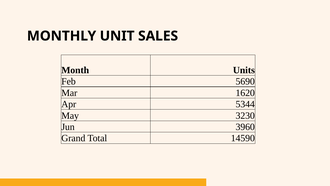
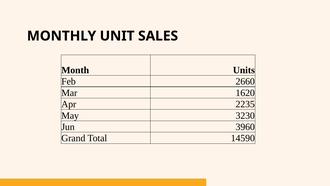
5690: 5690 -> 2660 (245, 81)
5344: 5344 -> 2235 (245, 104)
